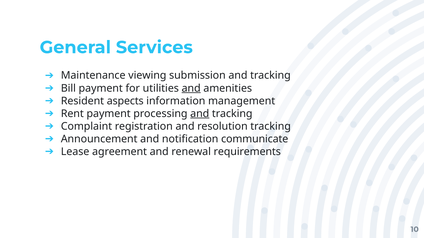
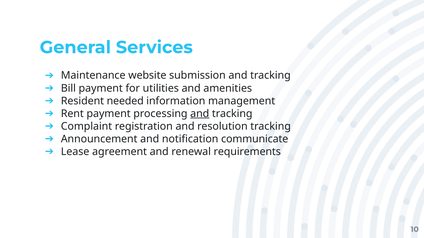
viewing: viewing -> website (147, 76)
and underline: present -> none (191, 88)
aspects: aspects -> needed (125, 101)
